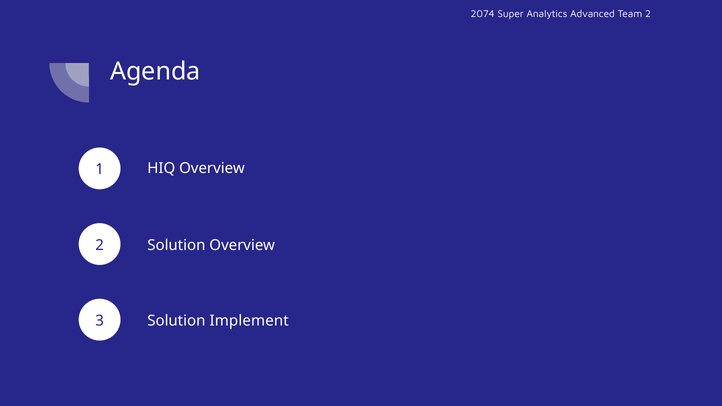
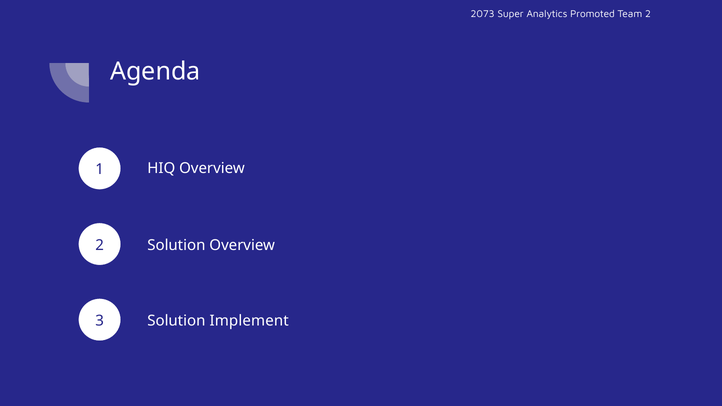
2074: 2074 -> 2073 (483, 14)
Advanced: Advanced -> Promoted (593, 14)
